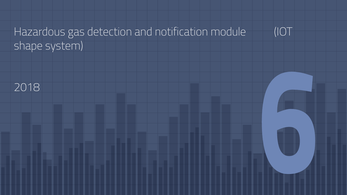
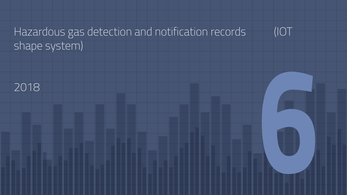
module: module -> records (228, 32)
